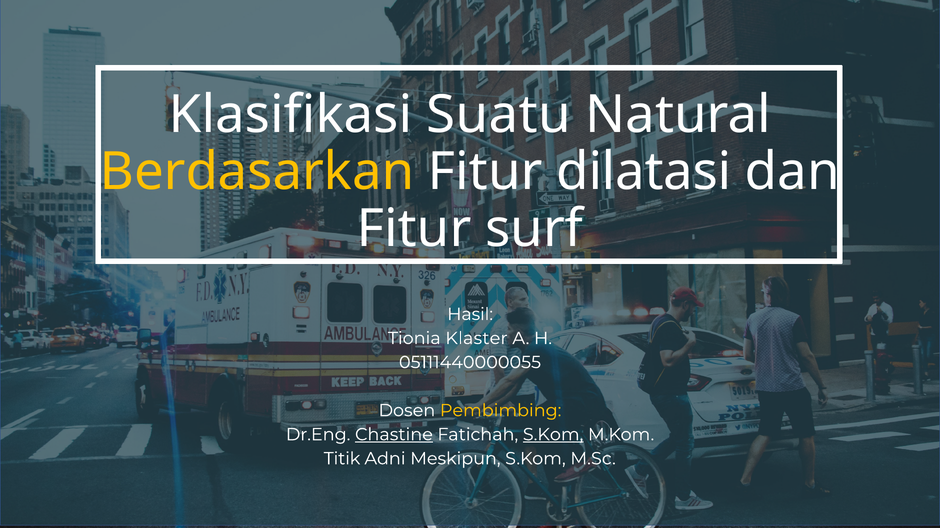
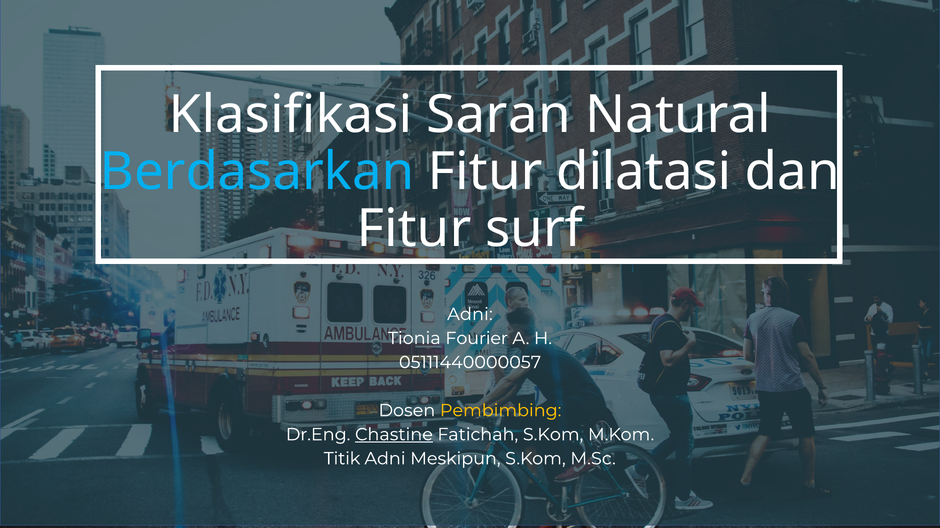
Suatu: Suatu -> Saran (499, 115)
Berdasarkan colour: yellow -> light blue (257, 172)
Hasil: Hasil -> Adni (470, 315)
Klaster: Klaster -> Fourier (477, 339)
05111440000055: 05111440000055 -> 05111440000057 (470, 363)
S.Kom underline: present -> none (553, 435)
